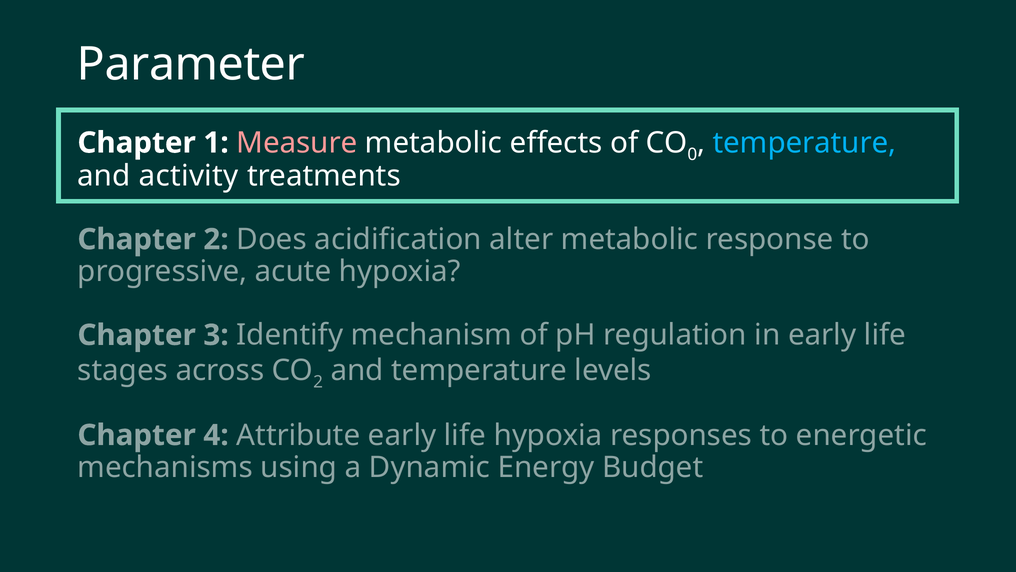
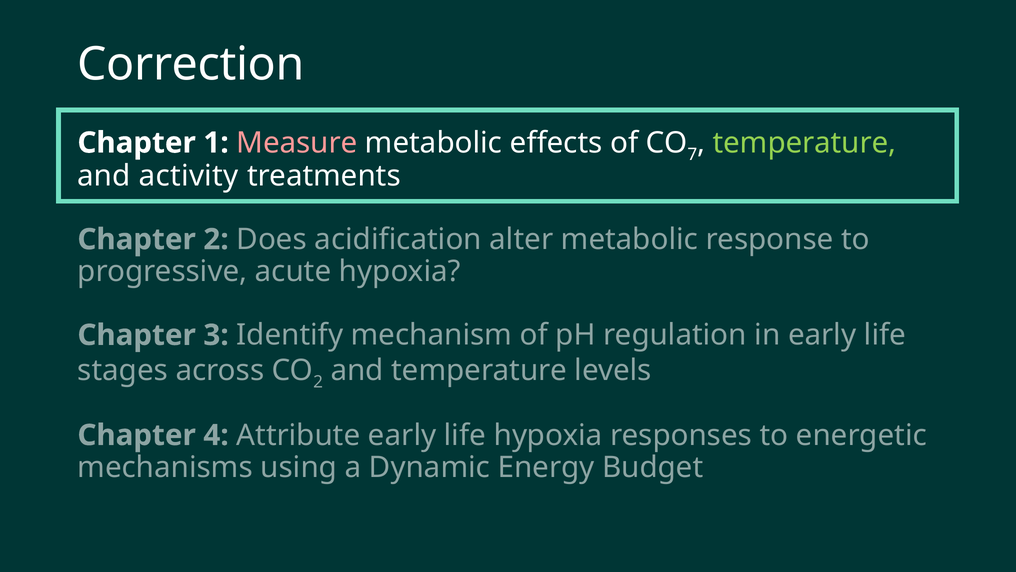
Parameter: Parameter -> Correction (191, 64)
0: 0 -> 7 (692, 154)
temperature colour: light blue -> light green (805, 143)
